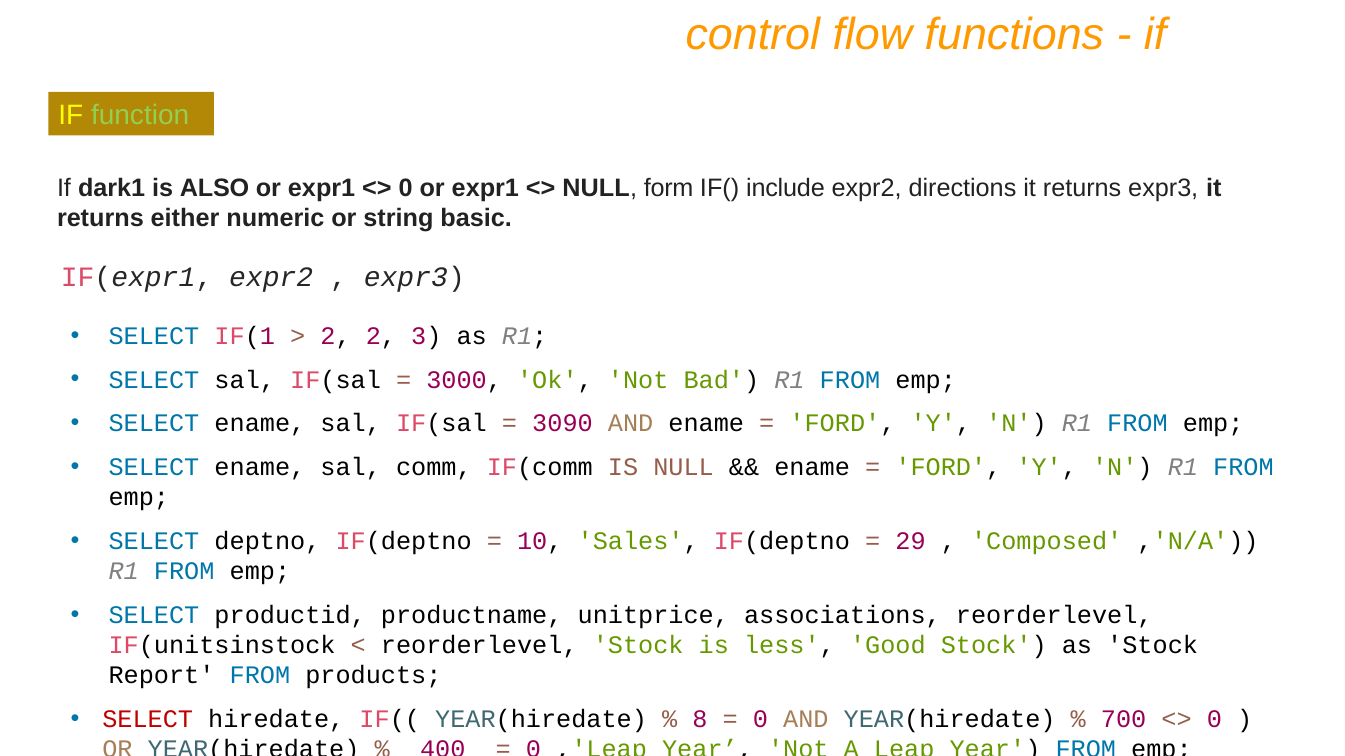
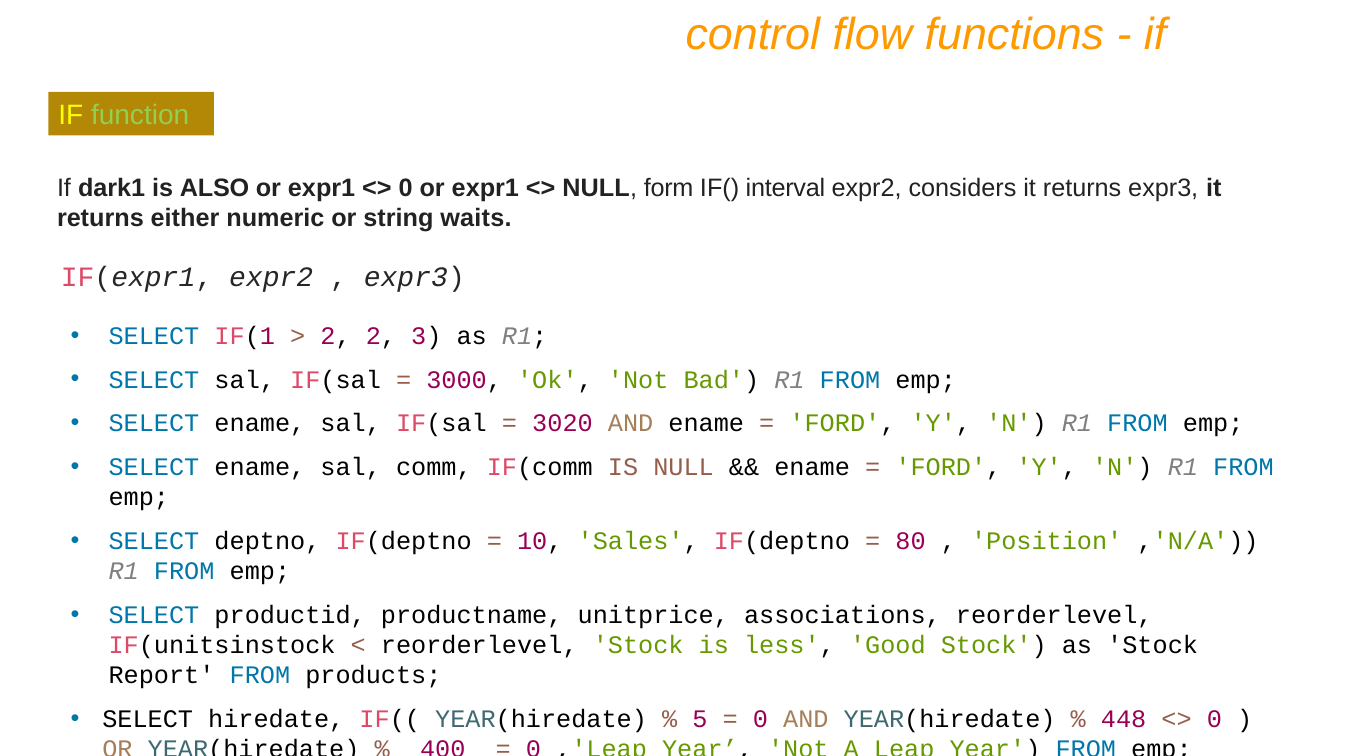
include: include -> interval (785, 188)
directions: directions -> considers (962, 188)
basic: basic -> waits (476, 218)
3090: 3090 -> 3020 (563, 424)
29: 29 -> 80 (911, 542)
Composed: Composed -> Position (1047, 542)
SELECT colour: red -> black (148, 720)
8: 8 -> 5 (700, 720)
700: 700 -> 448 (1124, 720)
